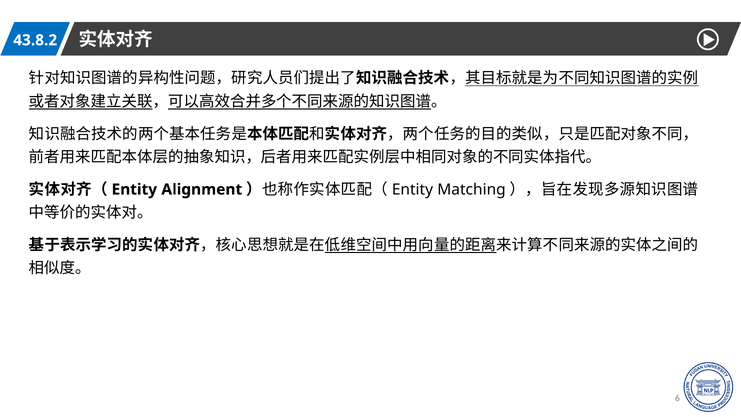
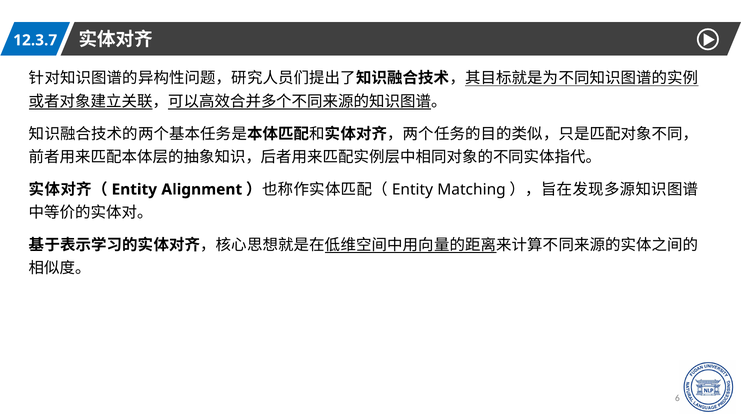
43.8.2: 43.8.2 -> 12.3.7 (35, 40)
